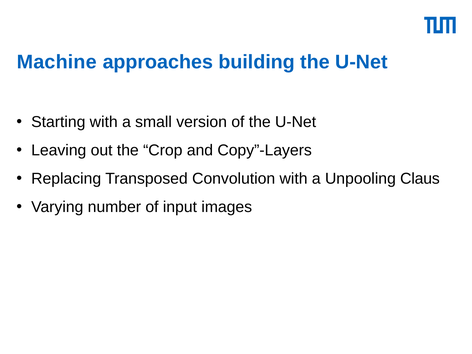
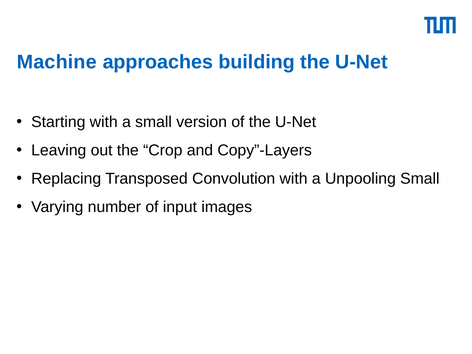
Unpooling Claus: Claus -> Small (420, 179)
